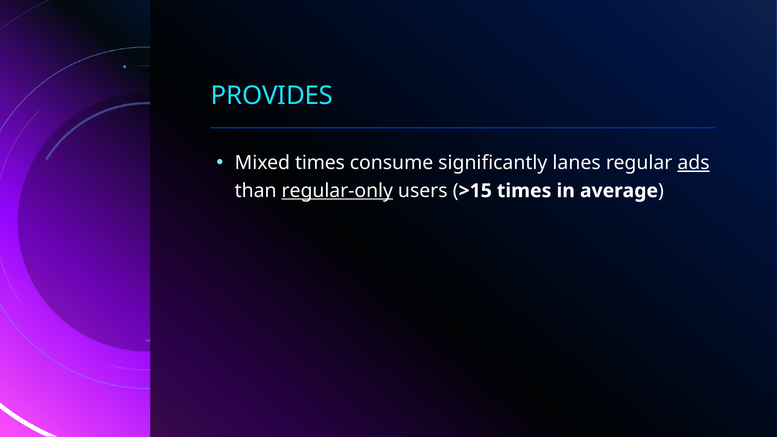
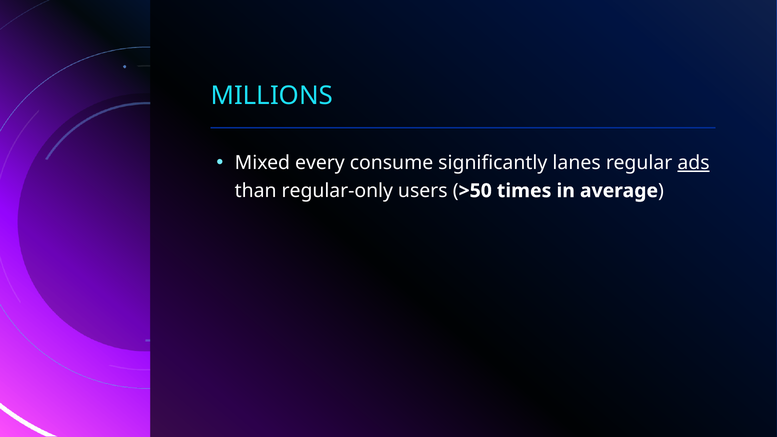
PROVIDES: PROVIDES -> MILLIONS (272, 96)
Mixed times: times -> every (320, 163)
regular-only underline: present -> none (337, 191)
>15: >15 -> >50 (475, 191)
